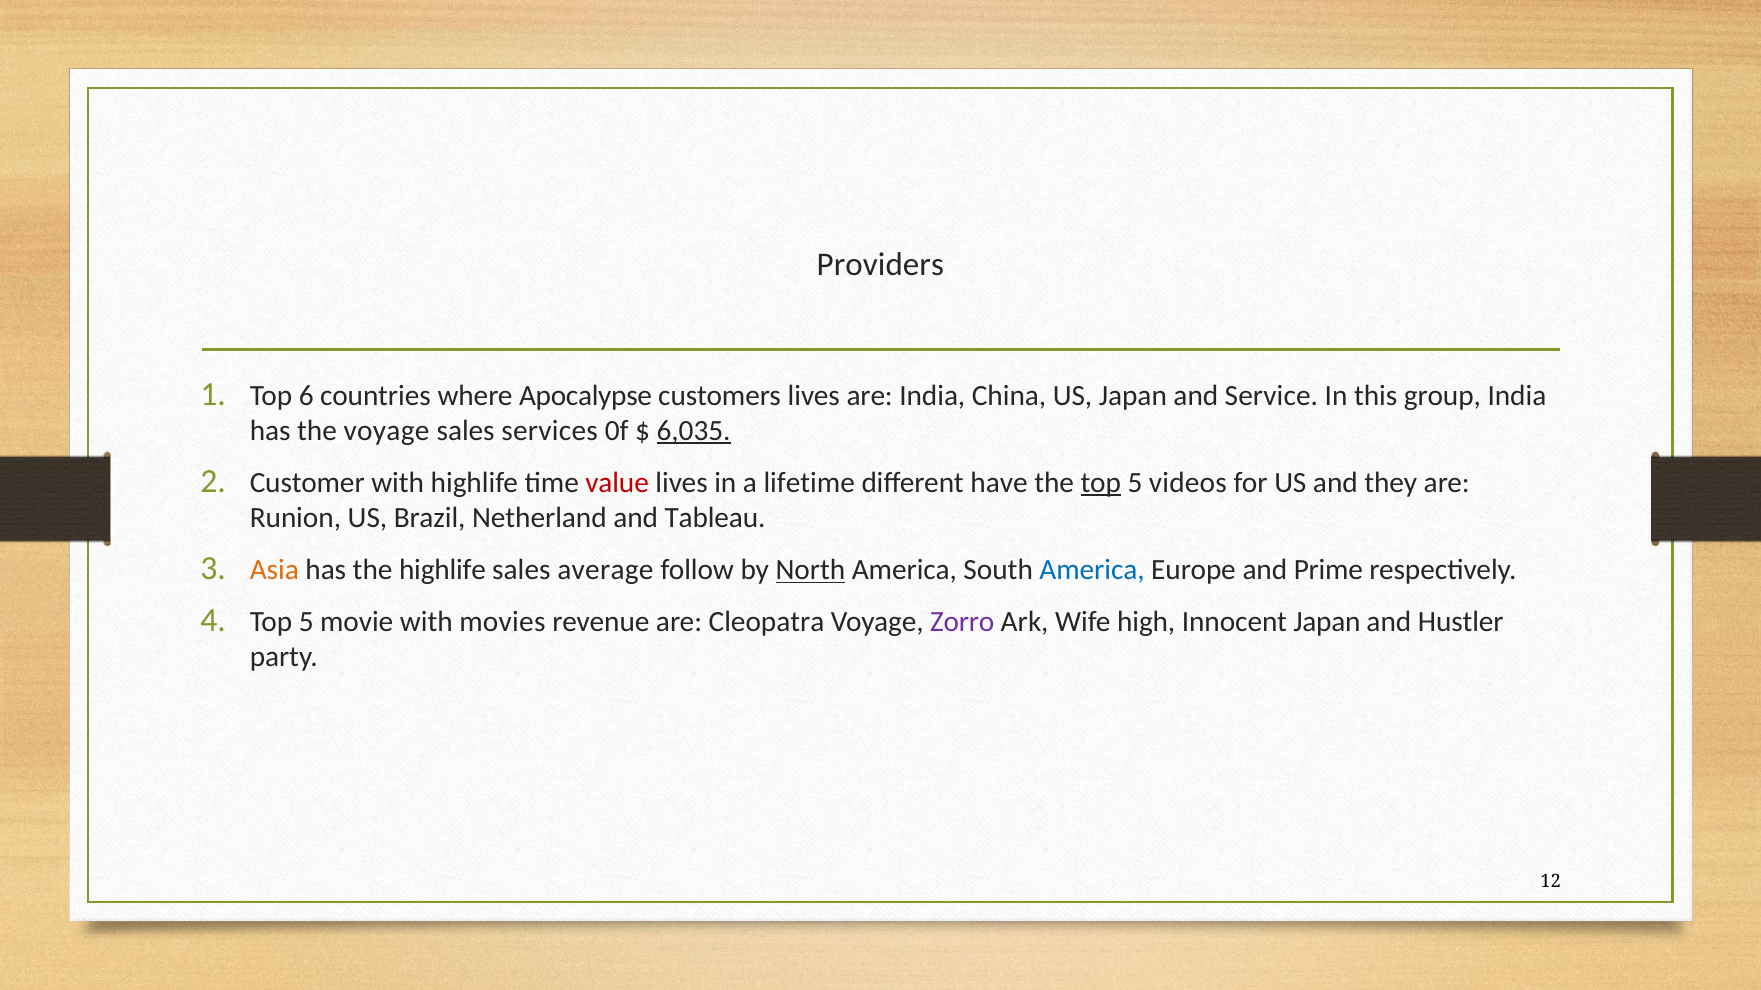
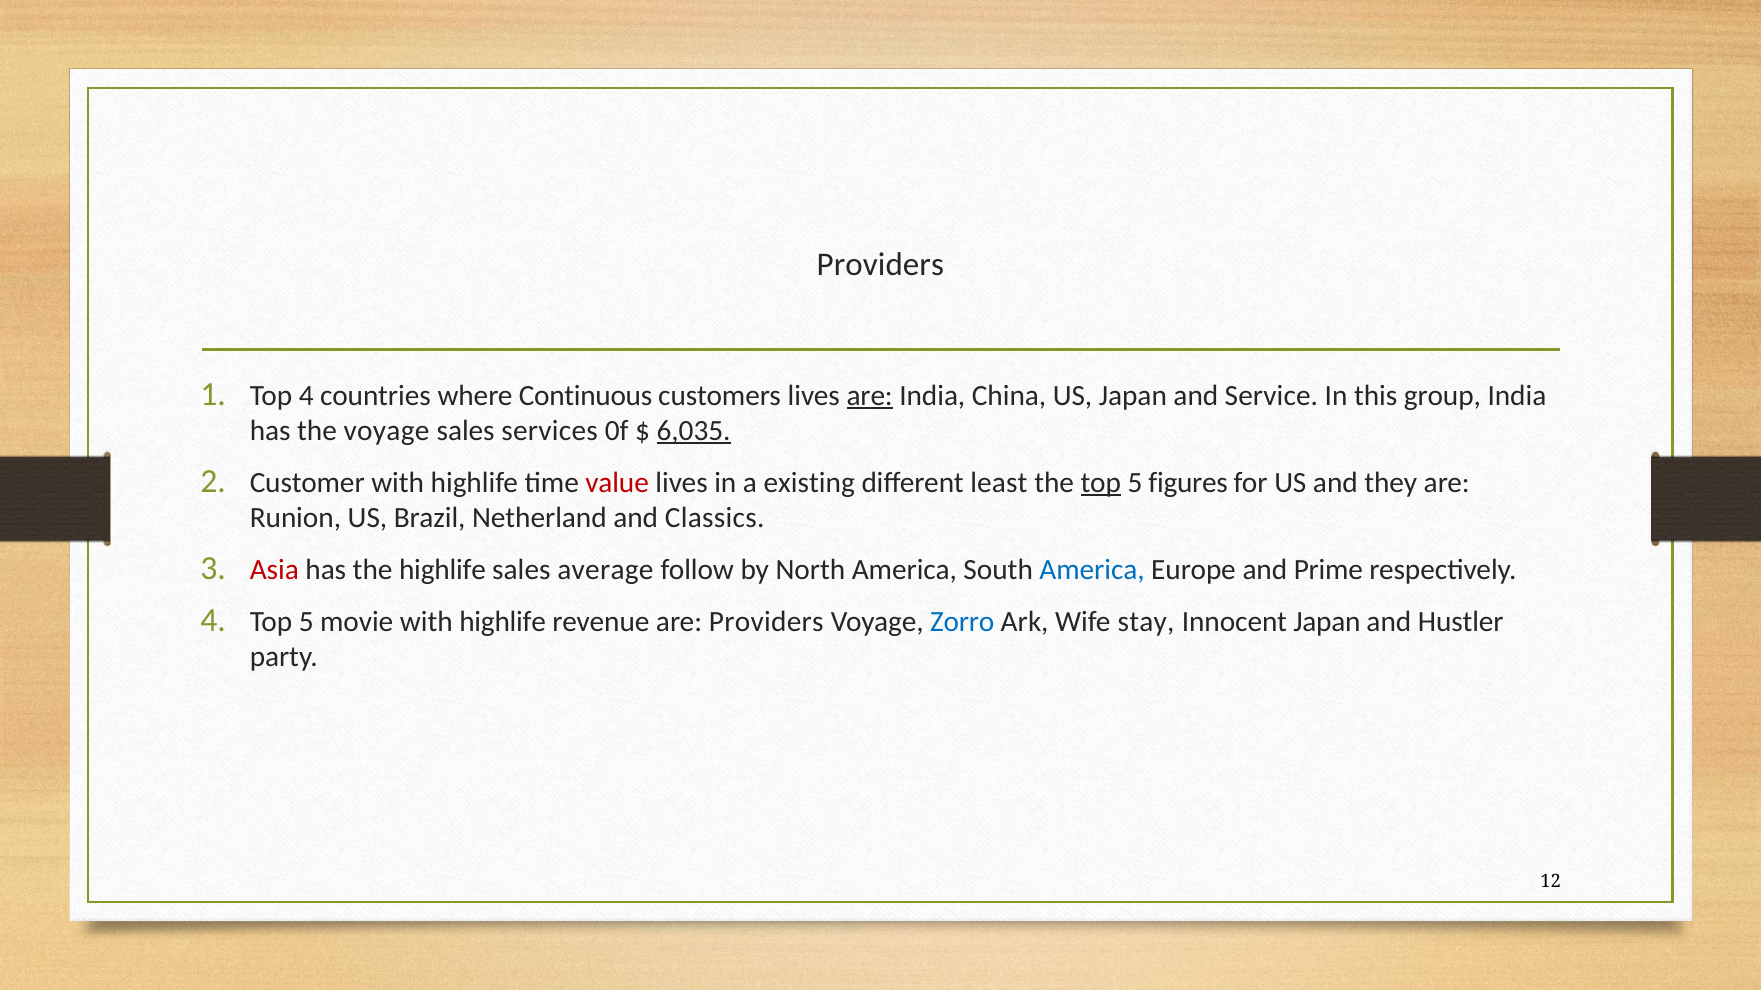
Top 6: 6 -> 4 (306, 396)
Apocalypse: Apocalypse -> Continuous (586, 396)
are underline: none -> present (870, 396)
lifetime: lifetime -> existing (809, 483)
have: have -> least (999, 483)
videos: videos -> figures (1188, 483)
Tableau: Tableau -> Classics (715, 518)
Asia colour: orange -> red (274, 570)
North underline: present -> none (810, 570)
movie with movies: movies -> highlife (503, 622)
are Cleopatra: Cleopatra -> Providers (766, 622)
Zorro colour: purple -> blue (962, 622)
high: high -> stay (1146, 622)
